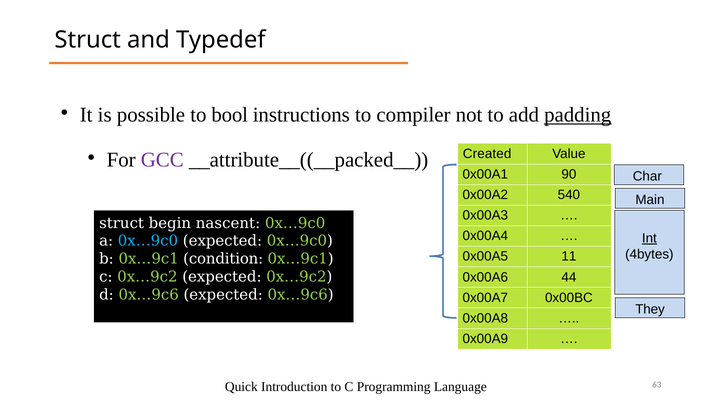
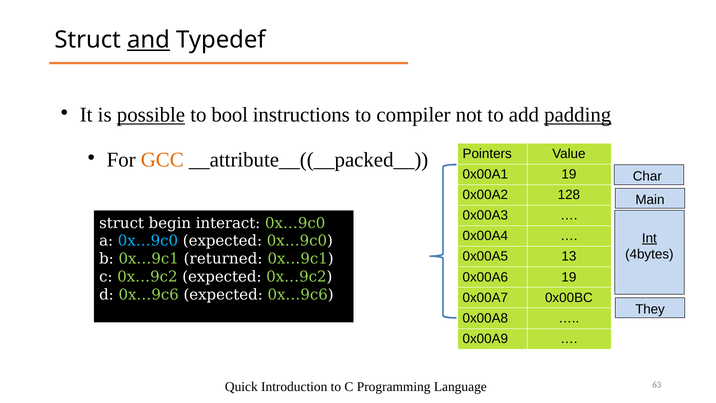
and underline: none -> present (148, 40)
possible underline: none -> present (151, 115)
GCC colour: purple -> orange (162, 160)
Created: Created -> Pointers (487, 154)
0x00A1 90: 90 -> 19 (569, 174)
540: 540 -> 128 (569, 195)
nascent: nascent -> interact (228, 223)
11: 11 -> 13 (569, 256)
condition: condition -> returned (223, 259)
0x00A6 44: 44 -> 19 (569, 277)
